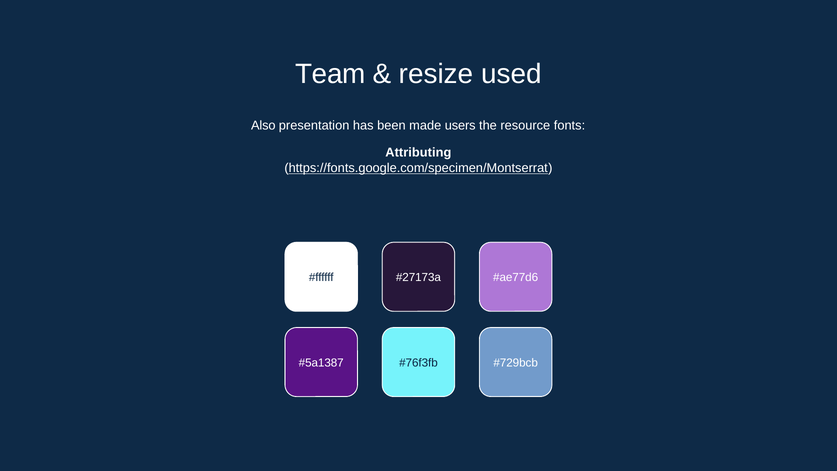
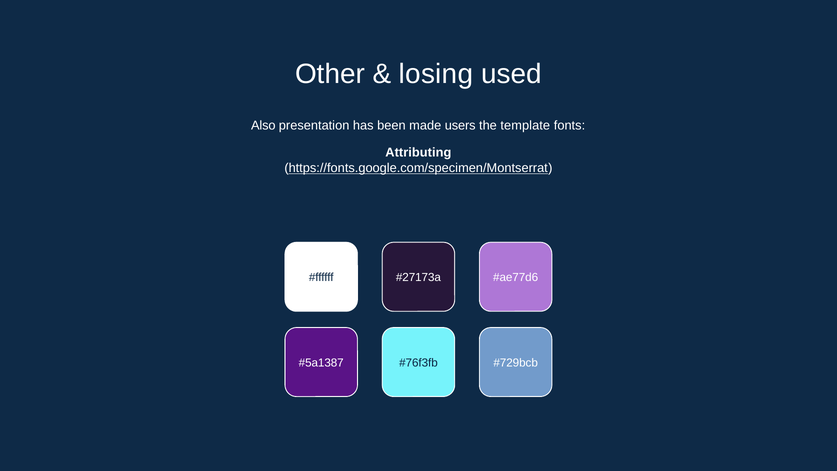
Team: Team -> Other (330, 74)
resize: resize -> losing (436, 74)
resource: resource -> template (525, 126)
